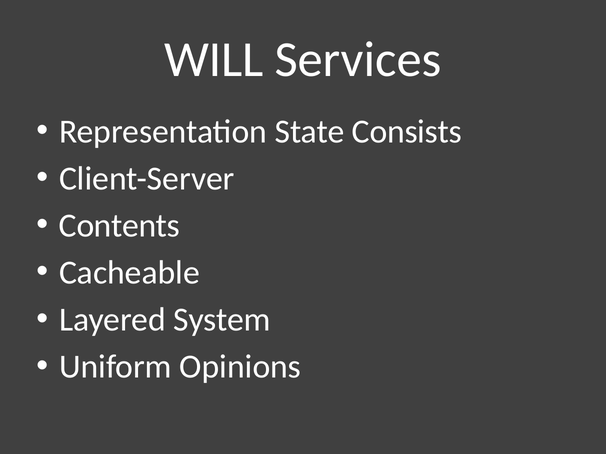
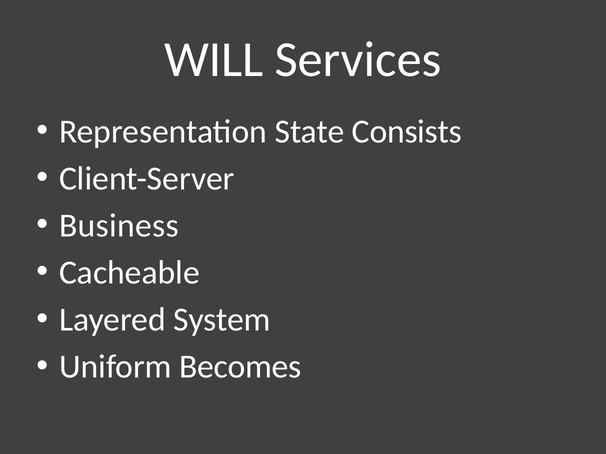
Contents: Contents -> Business (119, 226)
Opinions: Opinions -> Becomes (240, 367)
